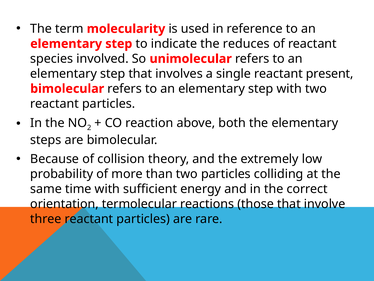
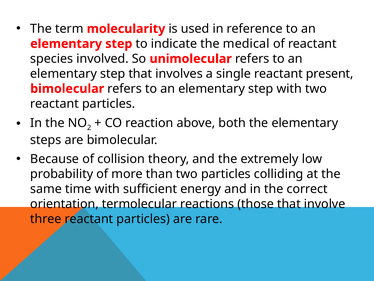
reduces: reduces -> medical (246, 44)
